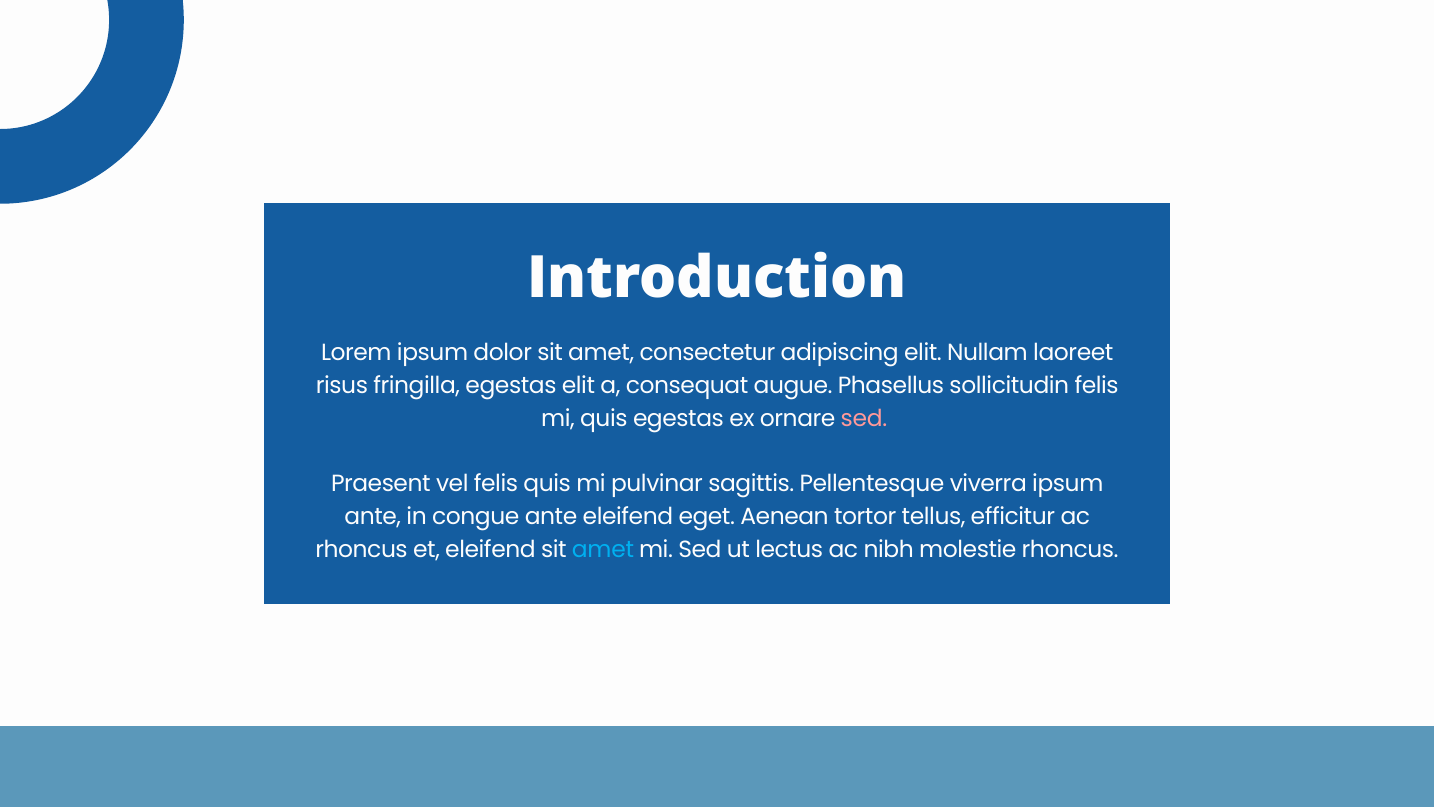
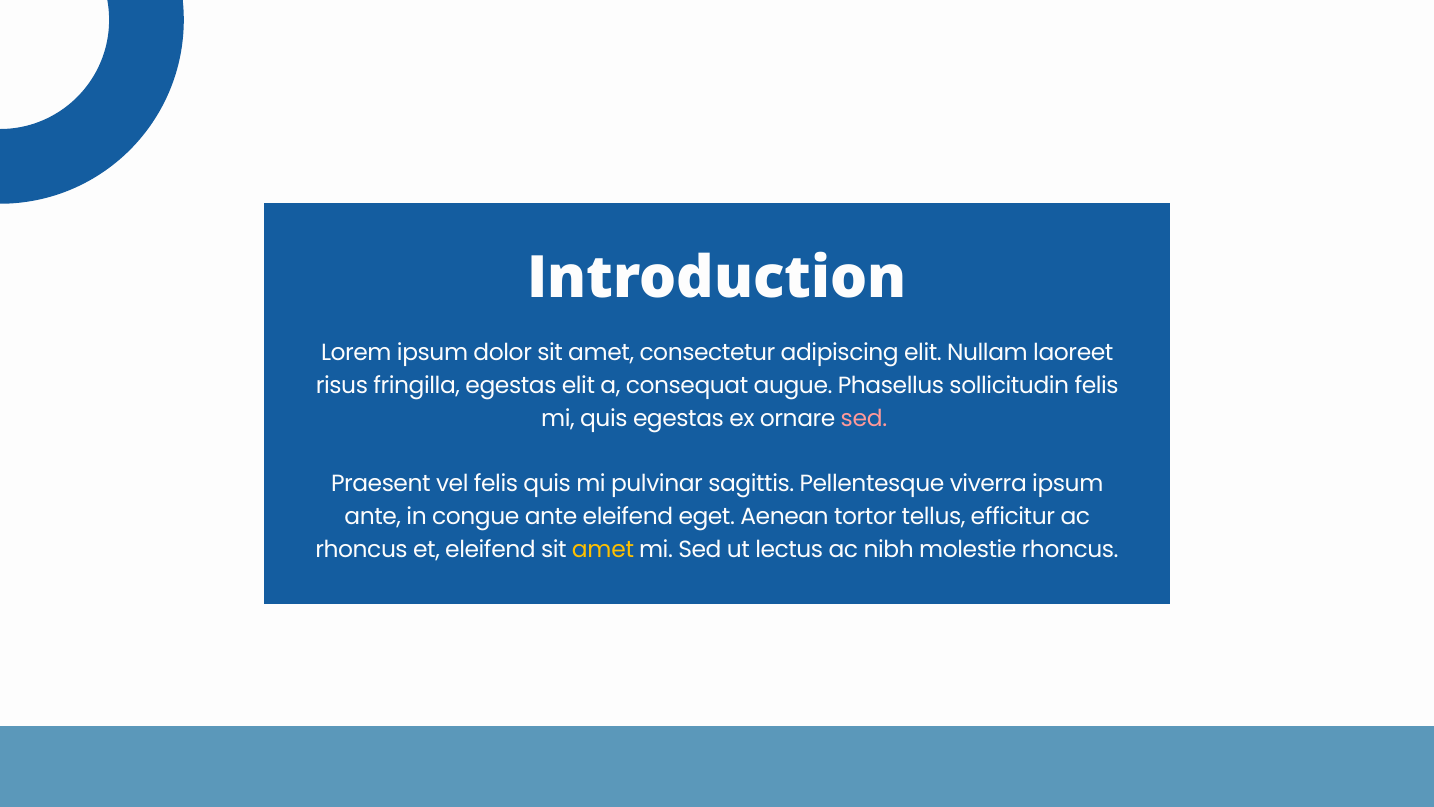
amet colour: light blue -> yellow (603, 549)
